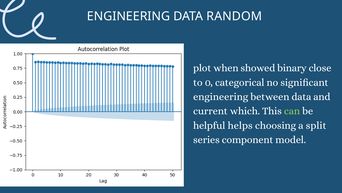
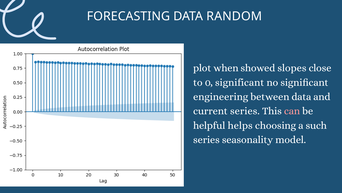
ENGINEERING: ENGINEERING -> FORECASTING (129, 16)
binary: binary -> slopes (292, 68)
0 categorical: categorical -> significant (240, 82)
current which: which -> series (245, 111)
can colour: light green -> pink (292, 111)
split: split -> such (316, 125)
component: component -> seasonality (248, 139)
